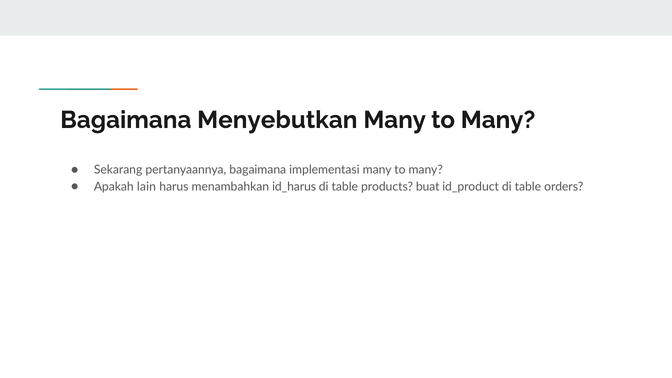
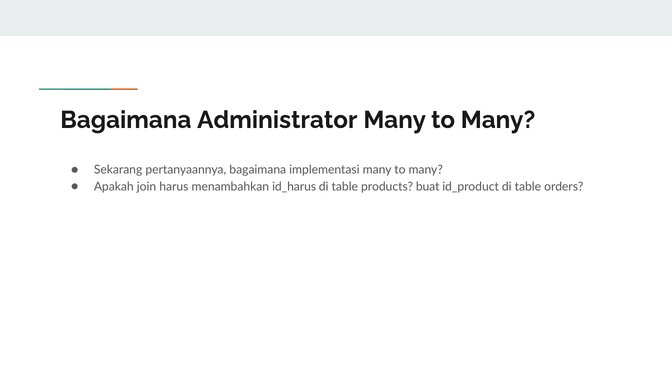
Menyebutkan: Menyebutkan -> Administrator (277, 120)
lain: lain -> join (147, 187)
